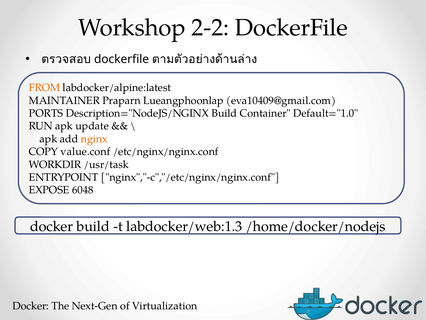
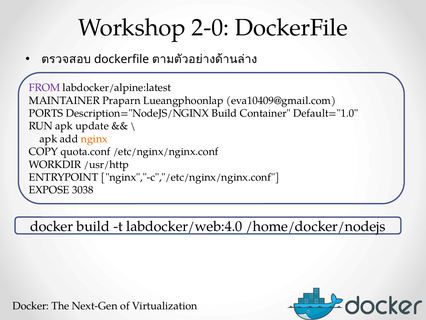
2-2: 2-2 -> 2-0 (210, 28)
FROM colour: orange -> purple (45, 88)
value.conf: value.conf -> quota.conf (86, 151)
/usr/task: /usr/task -> /usr/http (106, 164)
6048: 6048 -> 3038 (83, 190)
labdocker/web:1.3: labdocker/web:1.3 -> labdocker/web:4.0 (184, 226)
